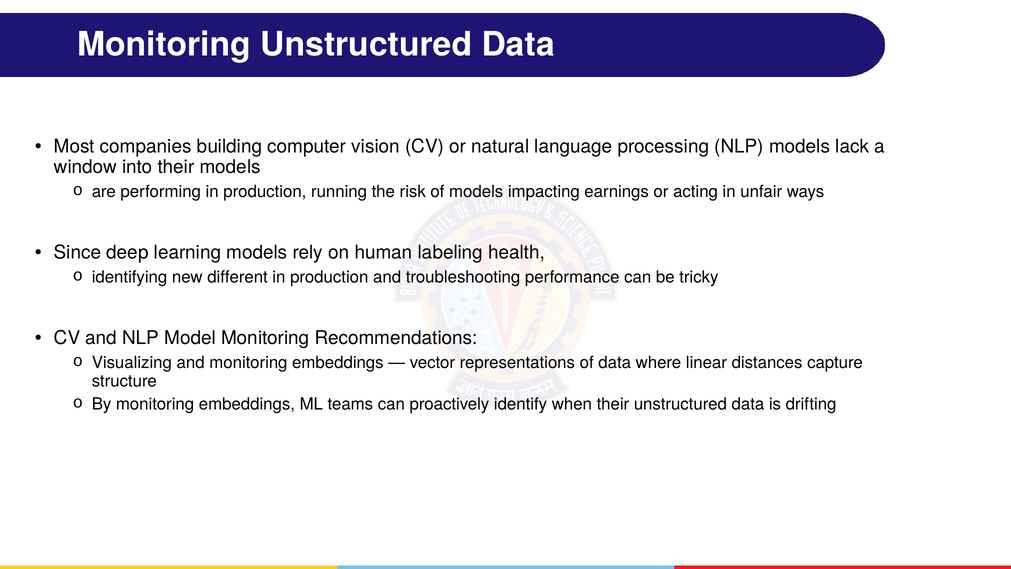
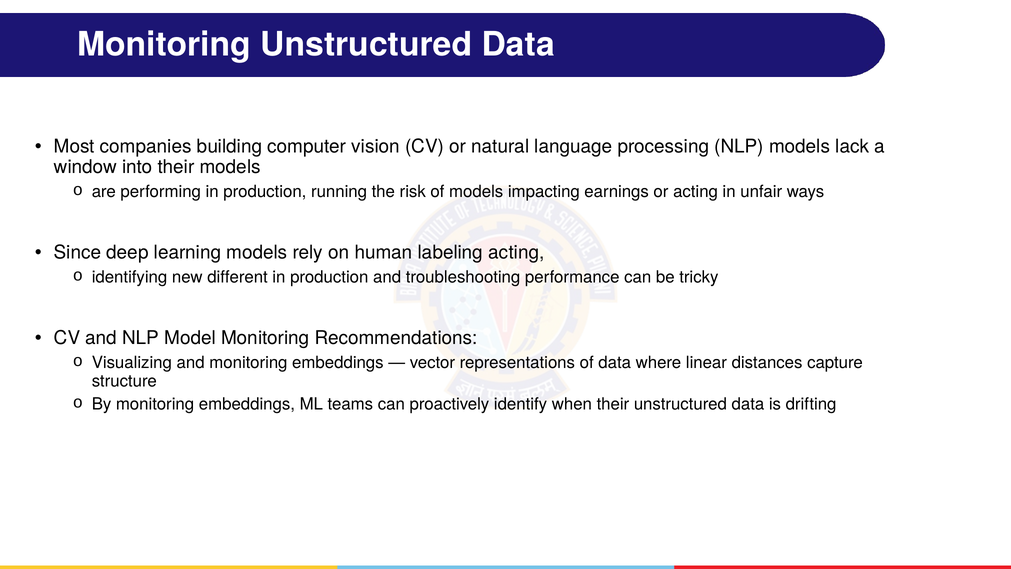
labeling health: health -> acting (517, 253)
